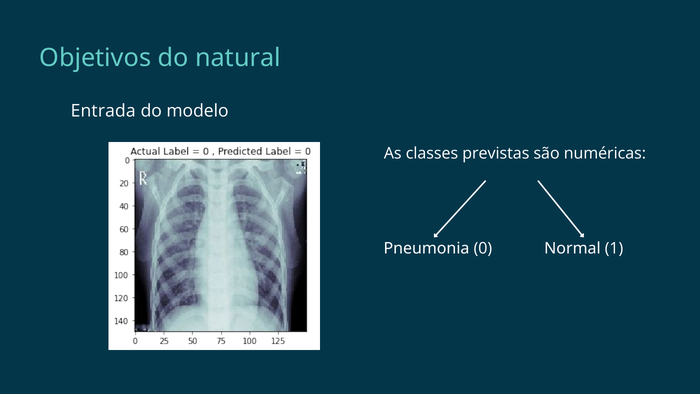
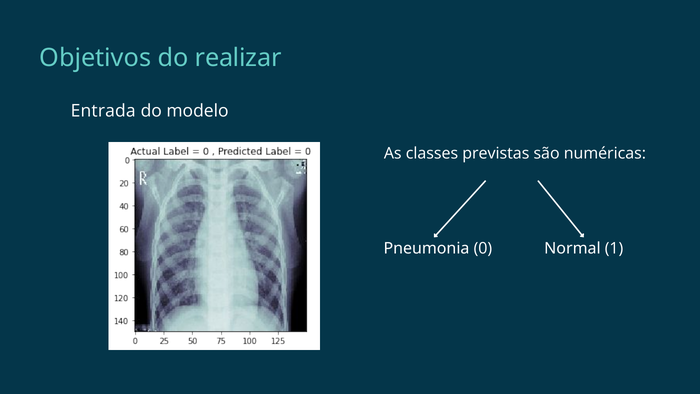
natural: natural -> realizar (238, 58)
